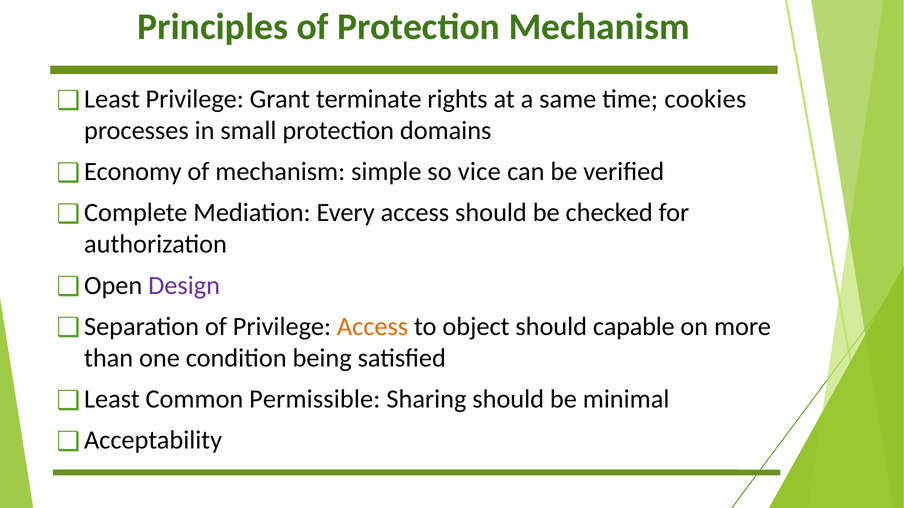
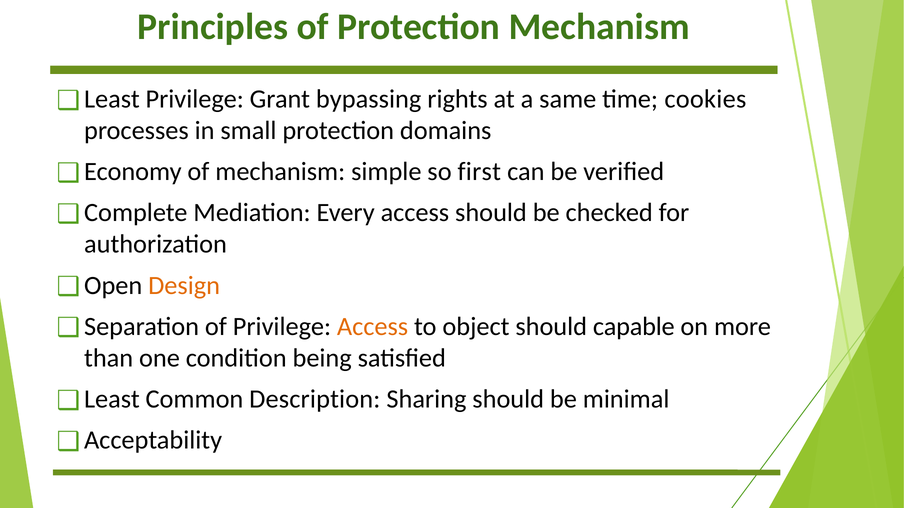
terminate: terminate -> bypassing (369, 99)
vice: vice -> first (479, 172)
Design colour: purple -> orange (184, 286)
Permissible: Permissible -> Description (315, 399)
